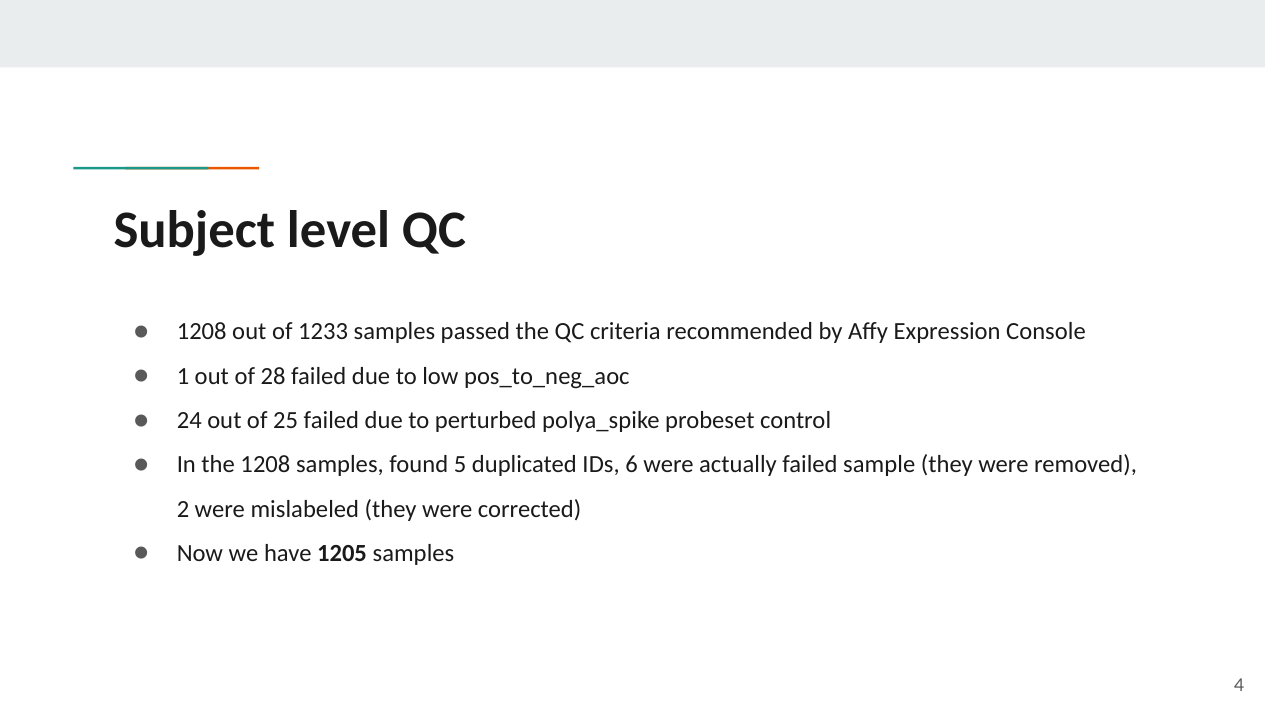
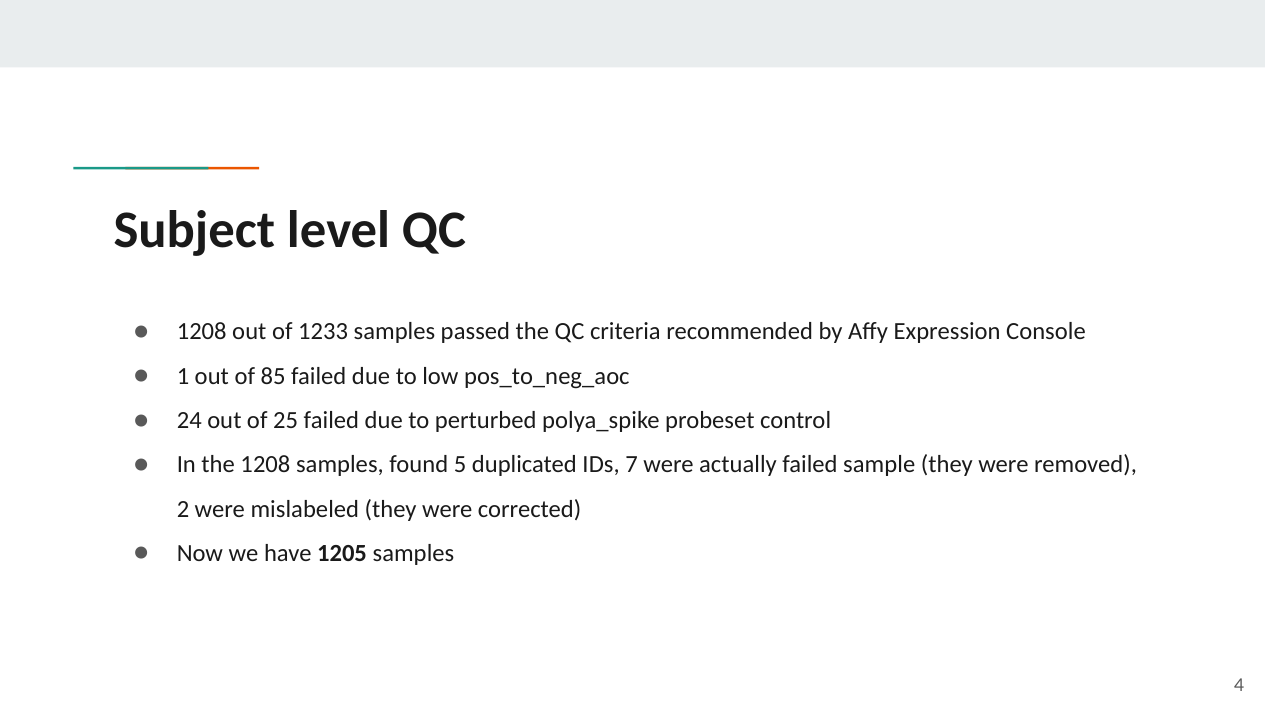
28: 28 -> 85 (273, 376)
6: 6 -> 7 (631, 464)
